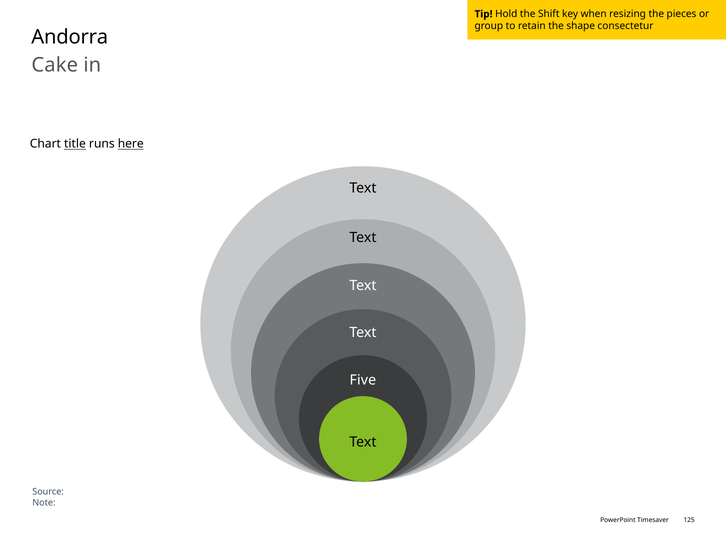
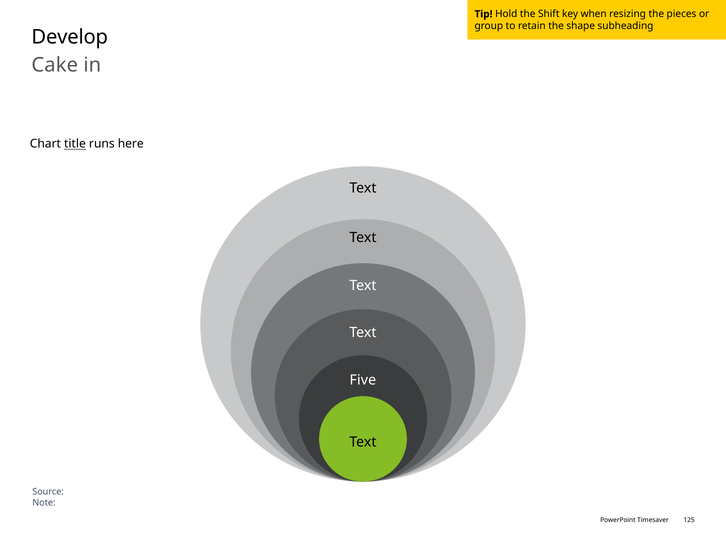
consectetur: consectetur -> subheading (625, 26)
Andorra: Andorra -> Develop (70, 37)
here underline: present -> none (131, 144)
